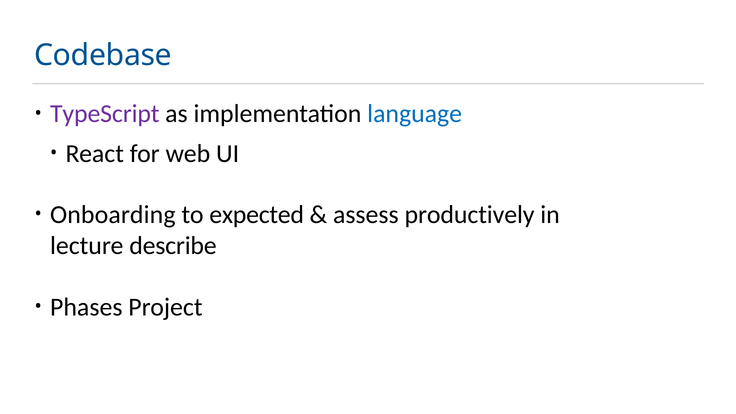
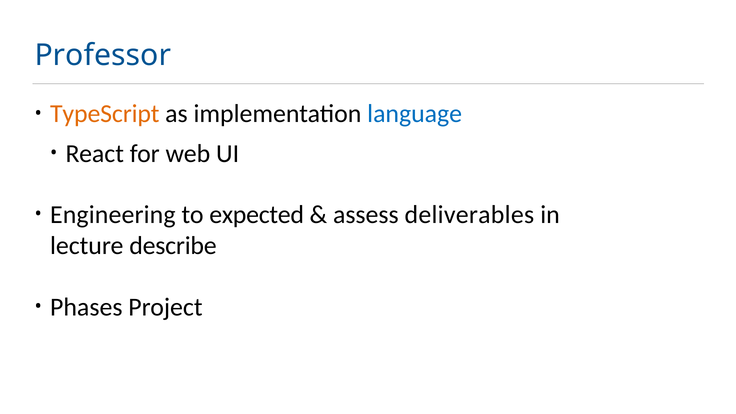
Codebase: Codebase -> Professor (103, 55)
TypeScript colour: purple -> orange (105, 114)
Onboarding: Onboarding -> Engineering (113, 215)
productively: productively -> deliverables (469, 215)
